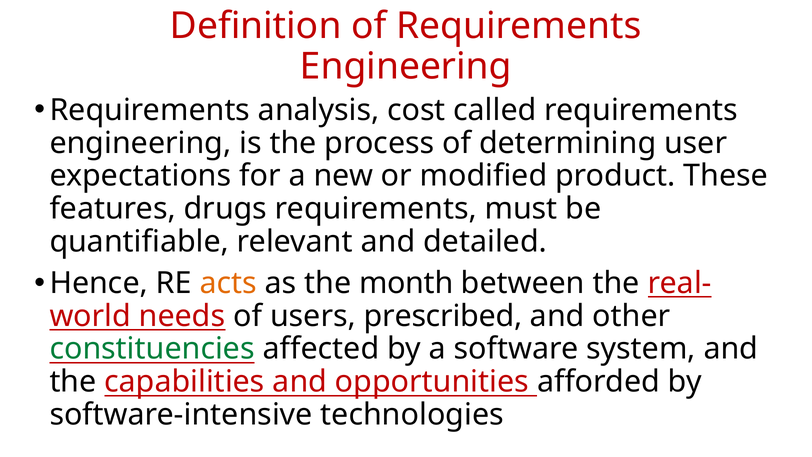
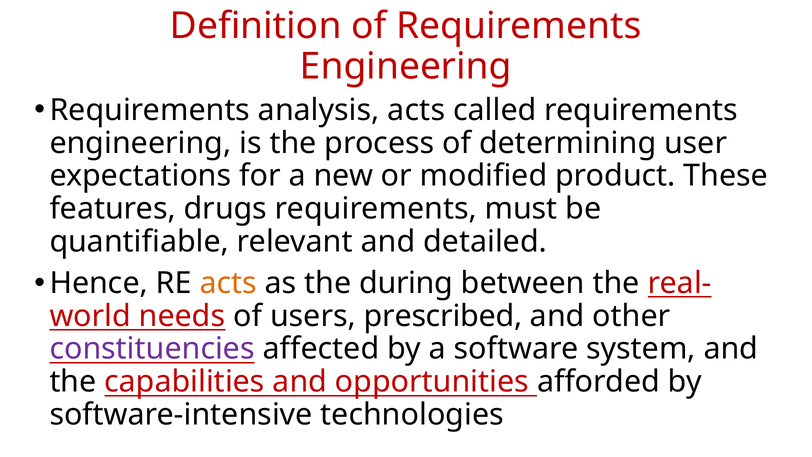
analysis cost: cost -> acts (416, 110)
month: month -> during (406, 283)
constituencies colour: green -> purple (152, 349)
